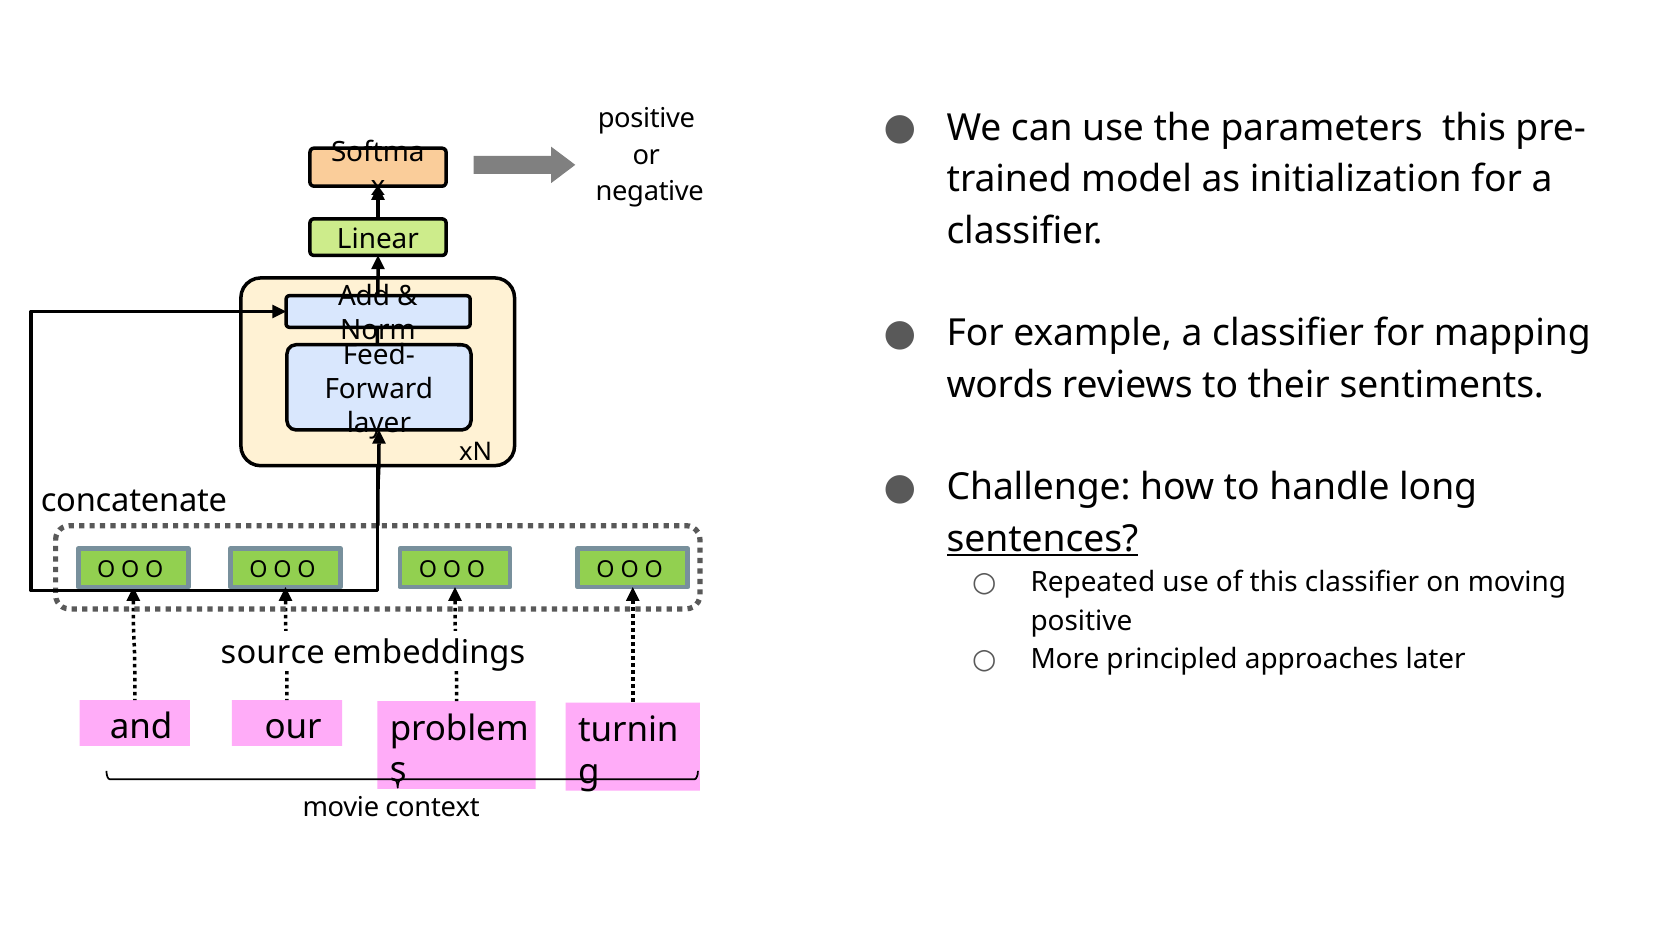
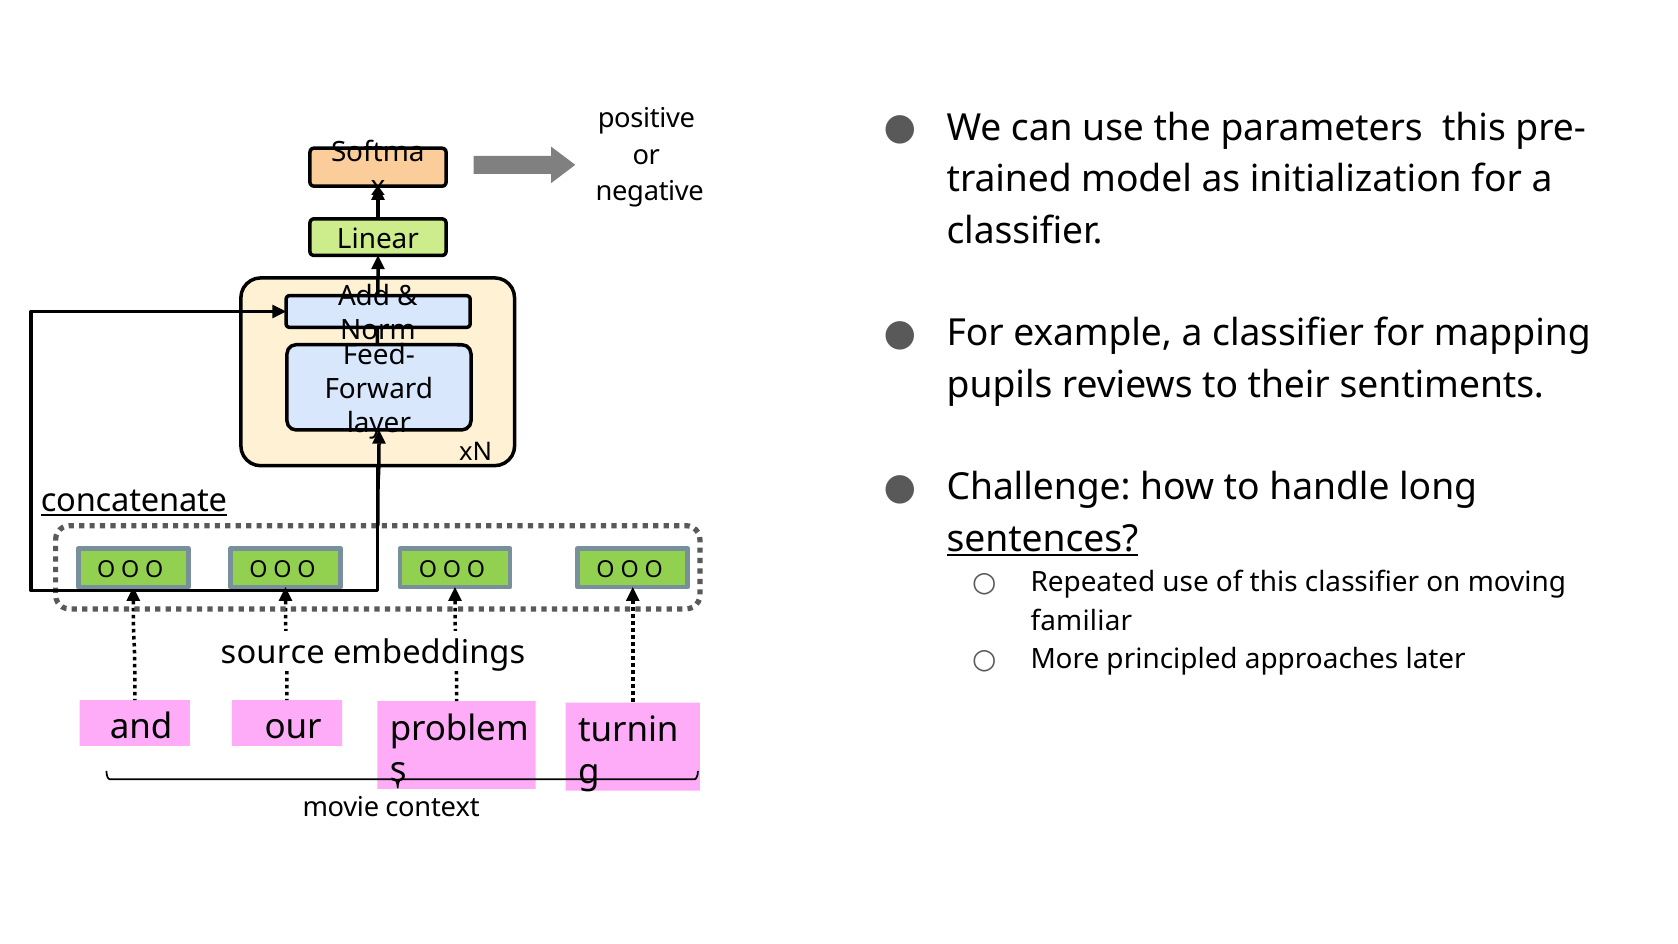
words: words -> pupils (1000, 385)
concatenate underline: none -> present (134, 501)
positive: positive -> familiar (1081, 621)
